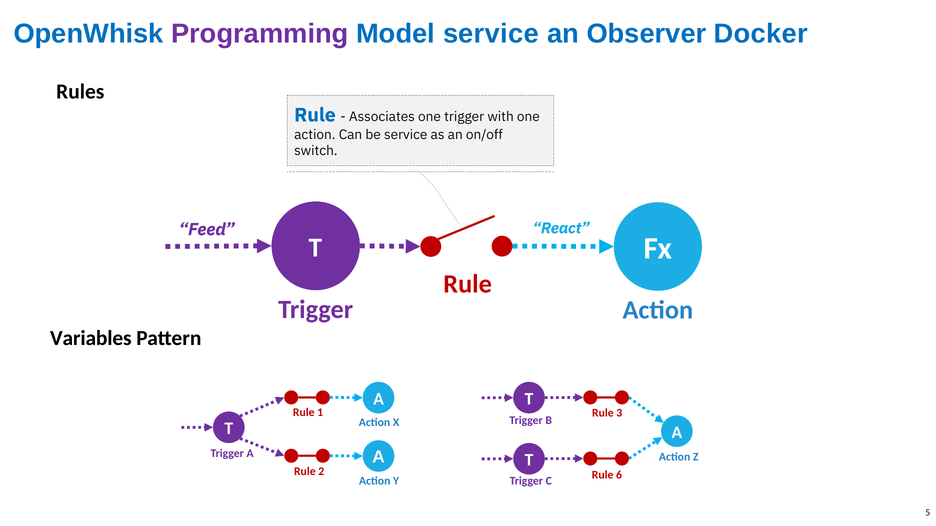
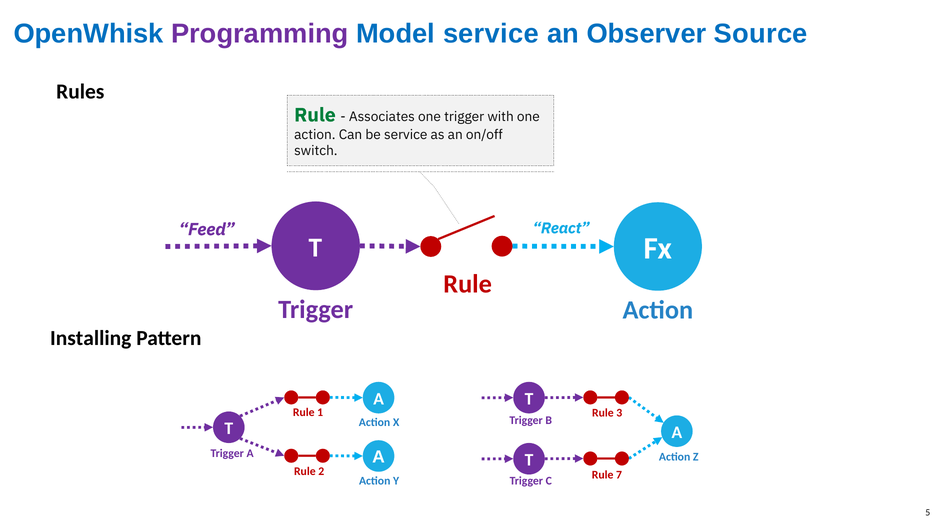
Docker: Docker -> Source (761, 34)
Rule colour: blue -> green (315, 115)
Variables: Variables -> Installing (91, 339)
6: 6 -> 7 (619, 475)
